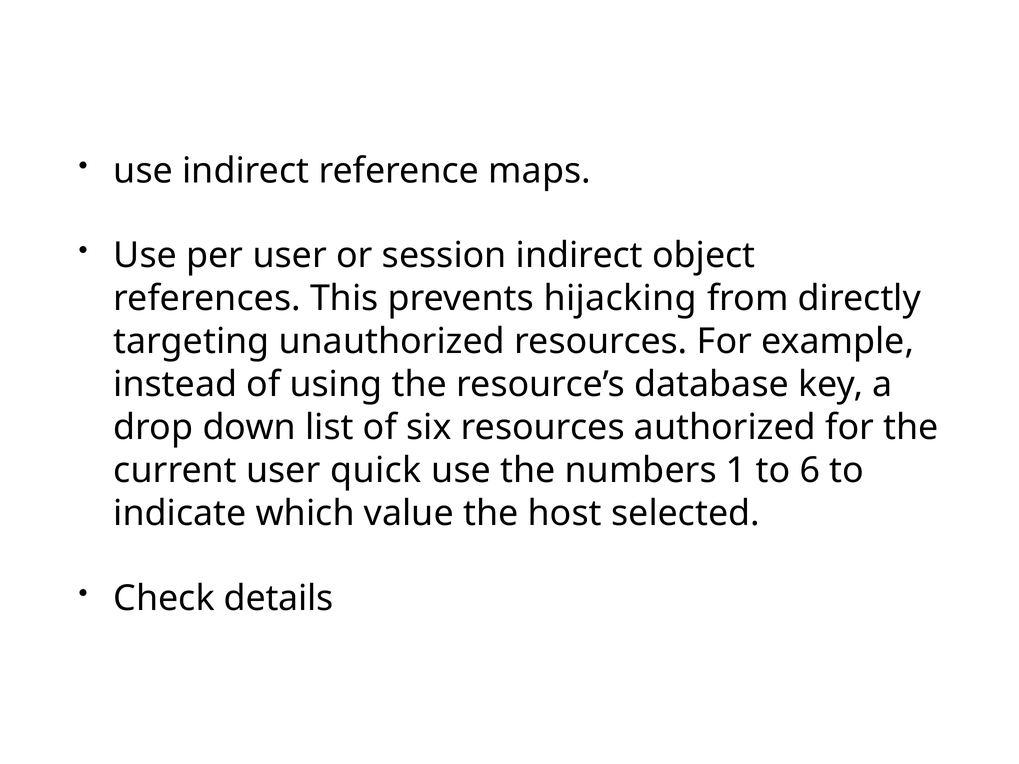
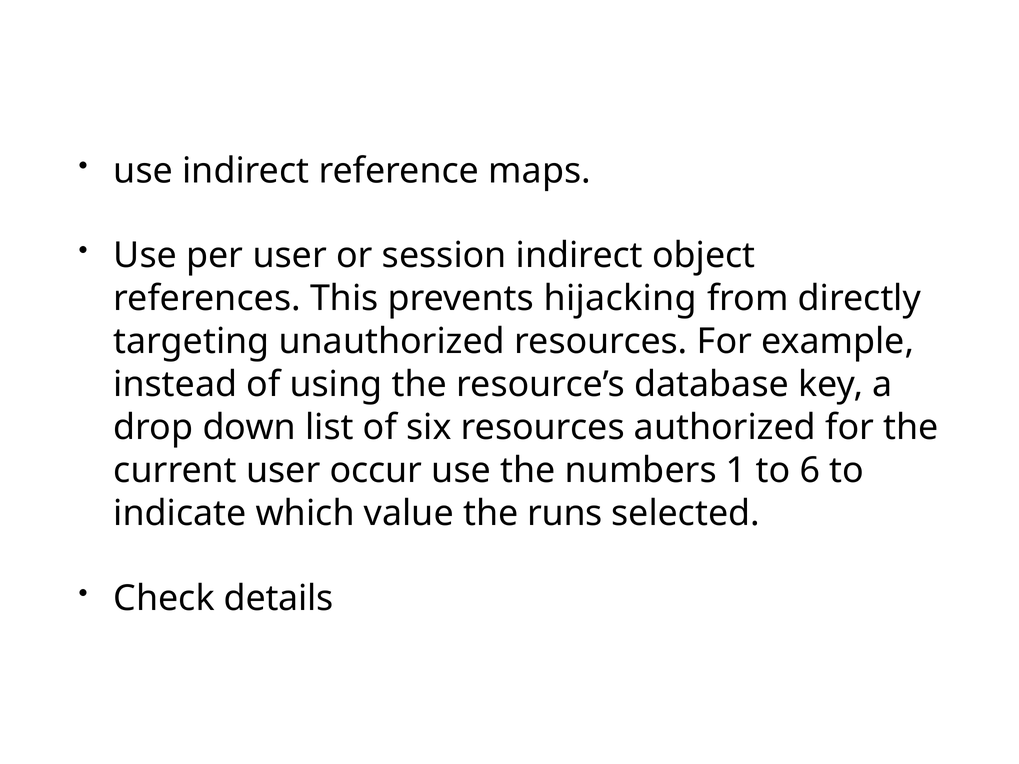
quick: quick -> occur (376, 471)
host: host -> runs (565, 514)
